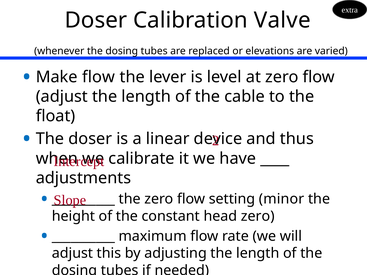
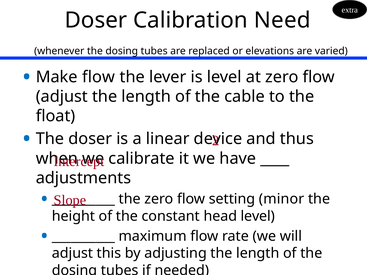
Valve: Valve -> Need (282, 20)
head zero: zero -> level (258, 216)
